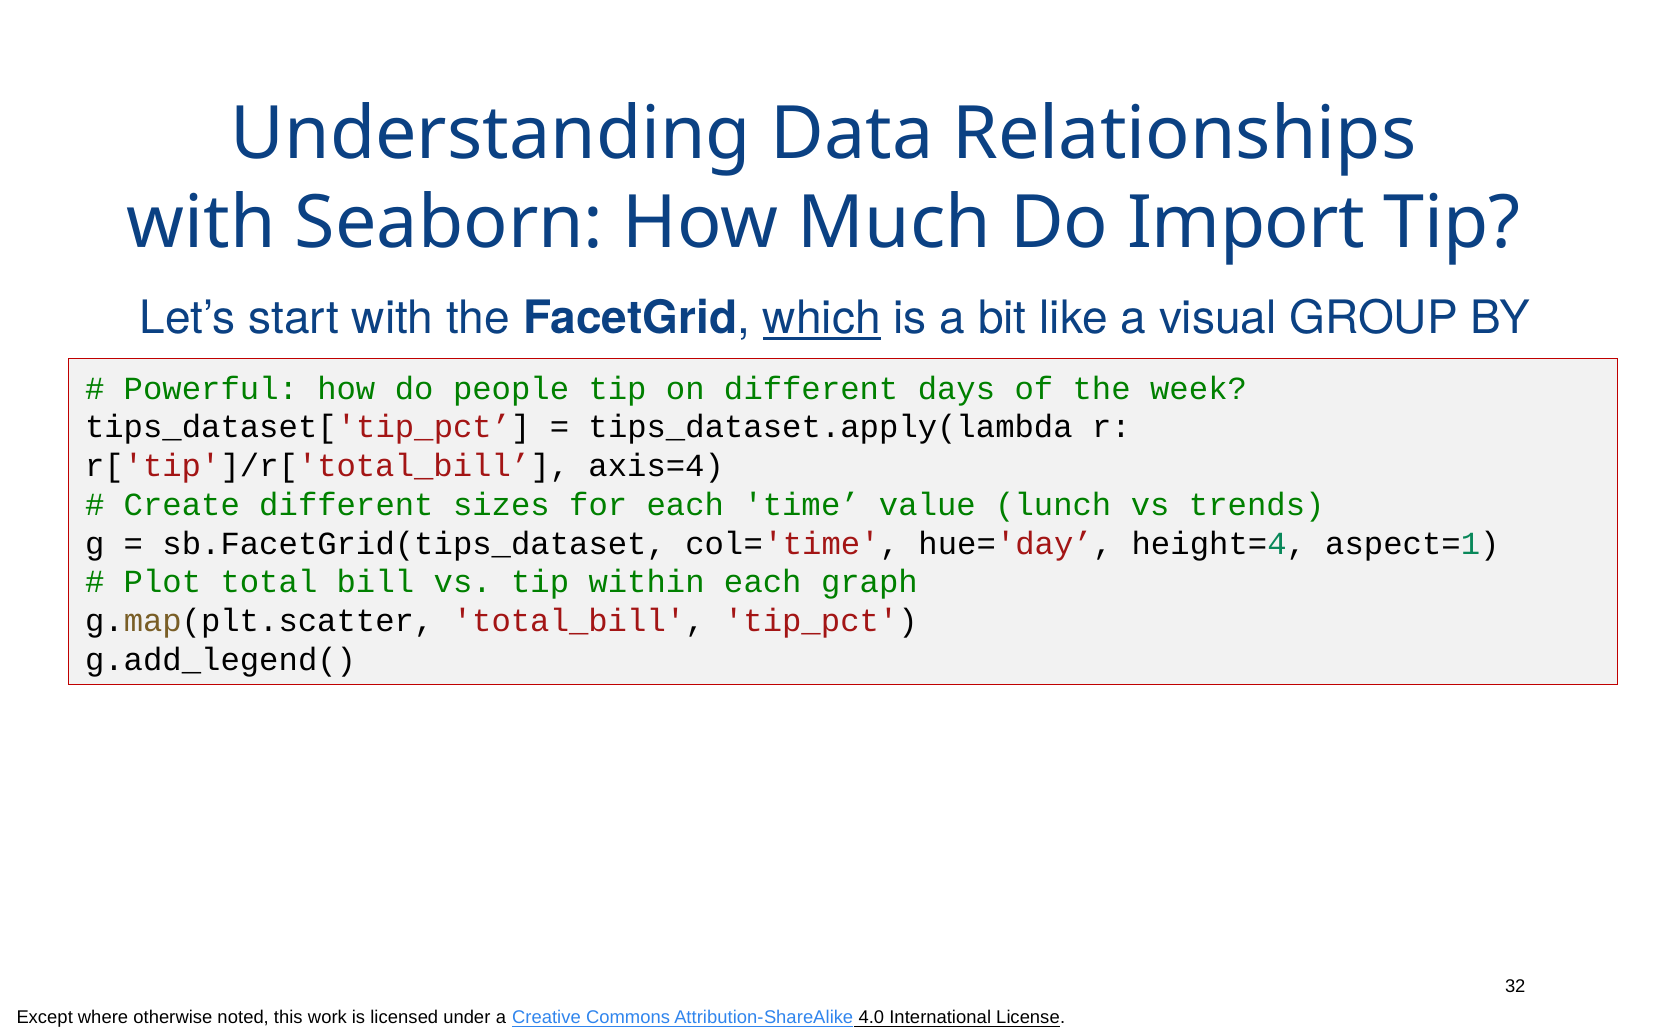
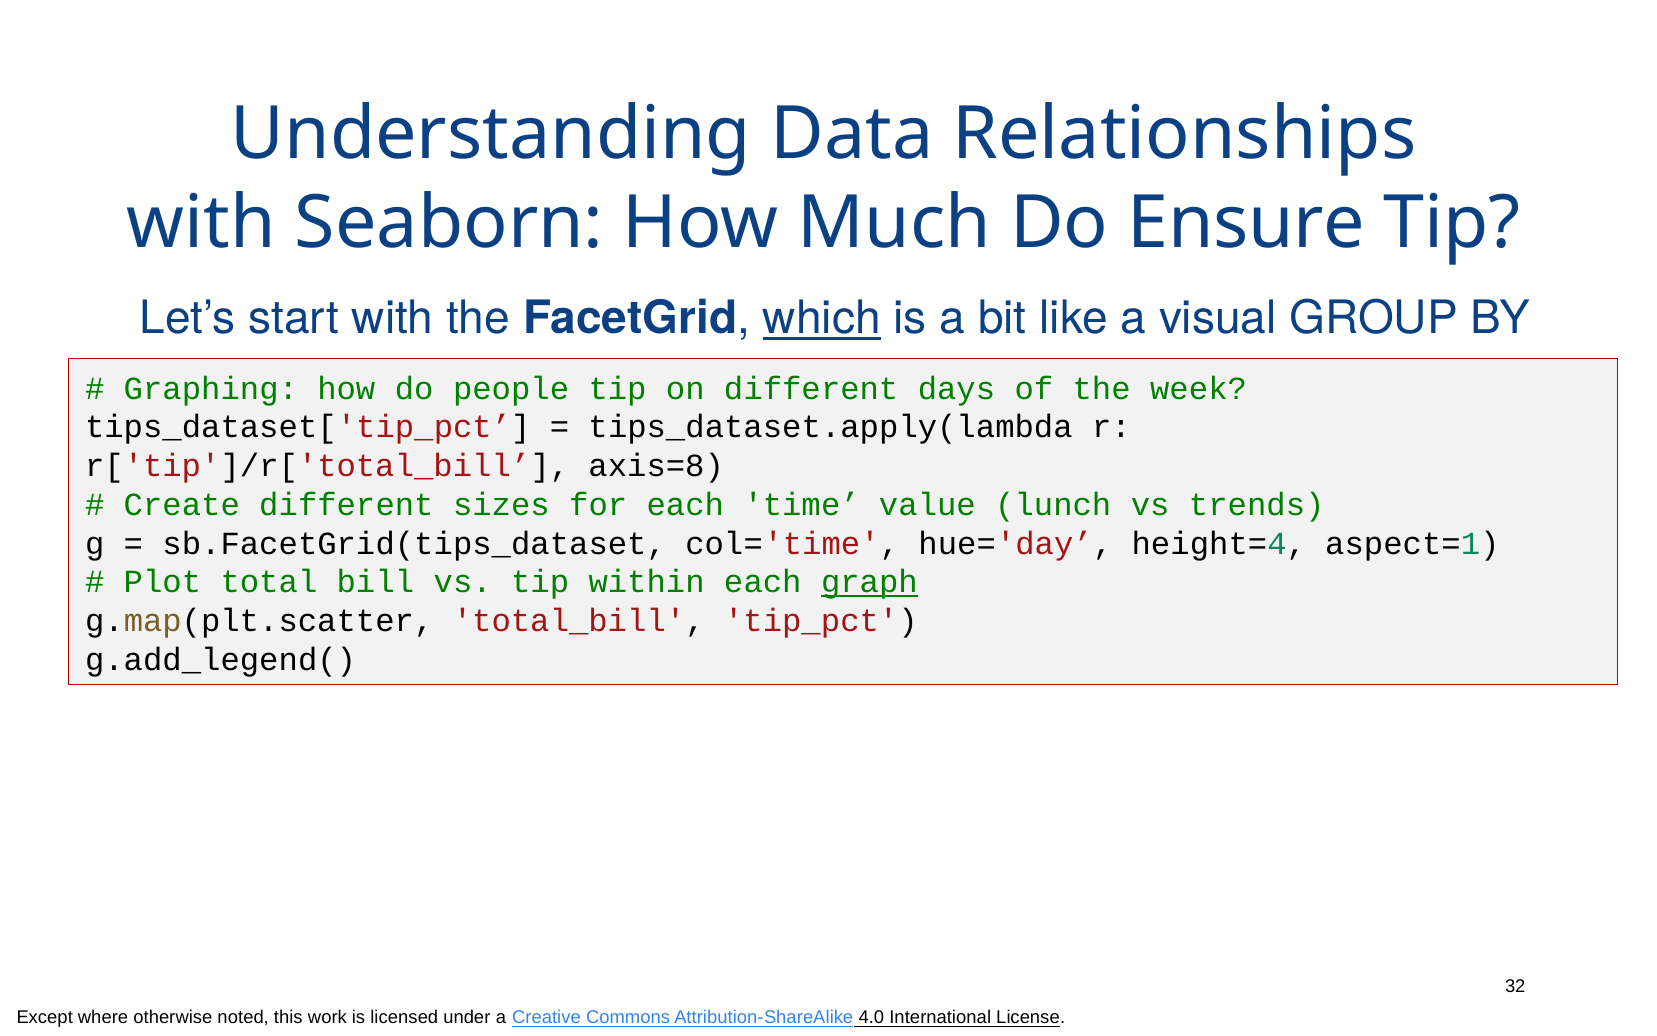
Import: Import -> Ensure (1246, 223)
Powerful: Powerful -> Graphing (211, 388)
axis=4: axis=4 -> axis=8 (656, 466)
graph underline: none -> present (869, 582)
